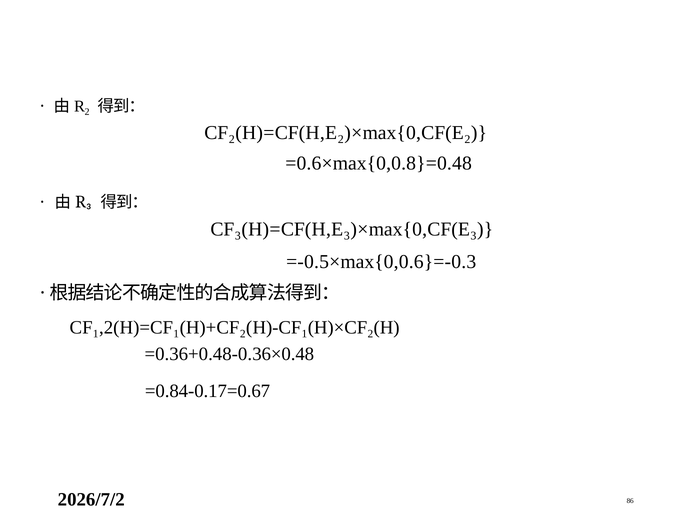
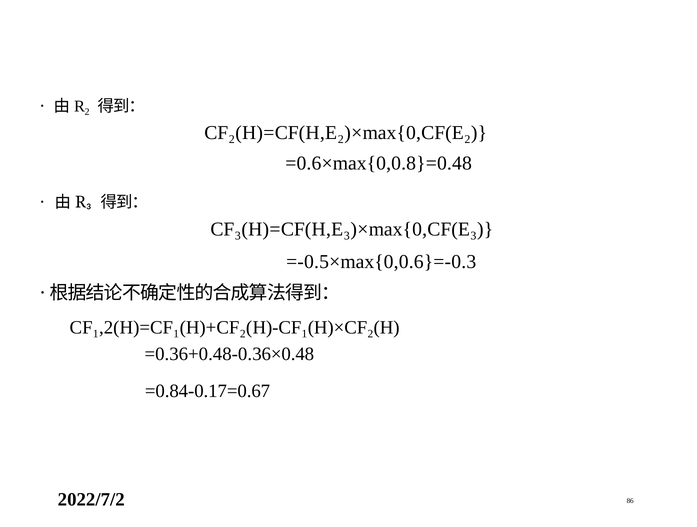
2026/7/2: 2026/7/2 -> 2022/7/2 (91, 500)
